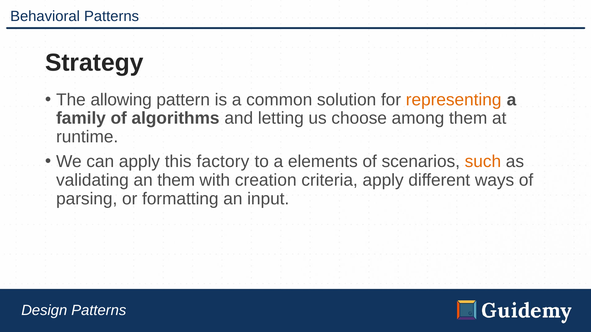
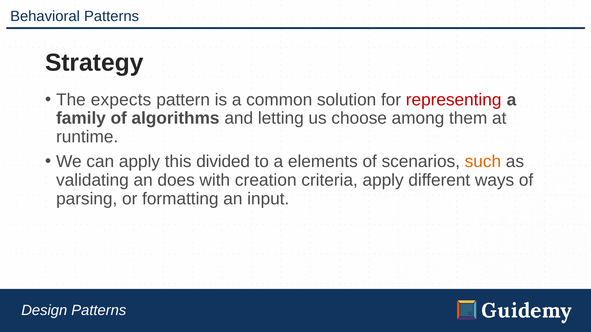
allowing: allowing -> expects (121, 100)
representing colour: orange -> red (454, 100)
factory: factory -> divided (223, 162)
an them: them -> does (176, 180)
